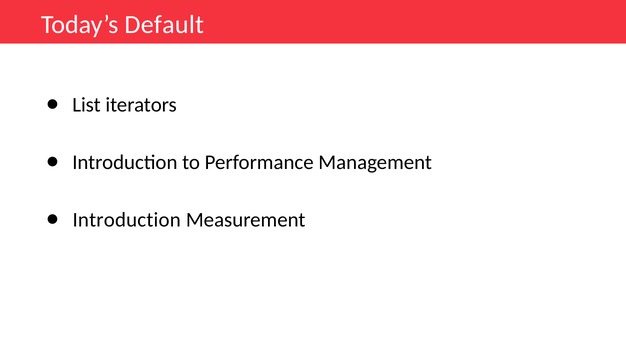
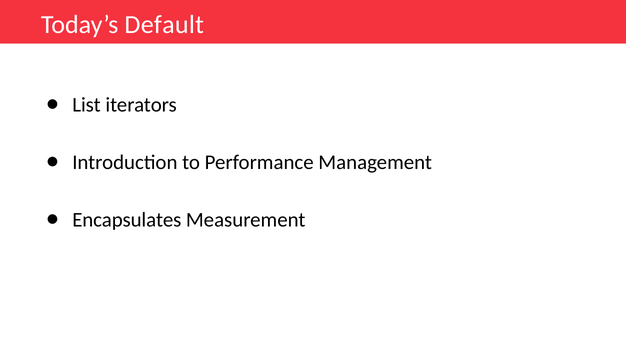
Introduction: Introduction -> Encapsulates (127, 220)
